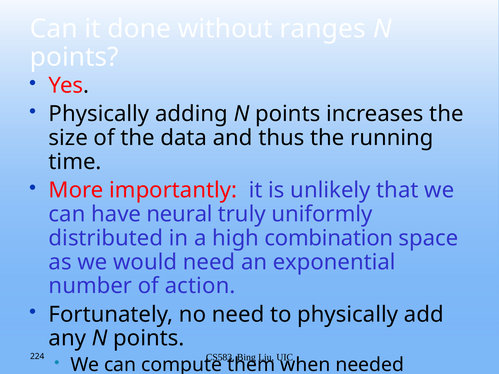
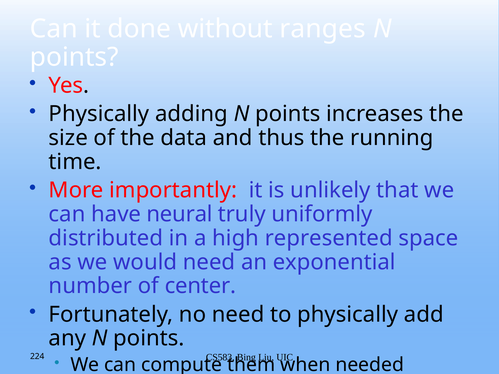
combination: combination -> represented (329, 238)
action: action -> center (200, 286)
